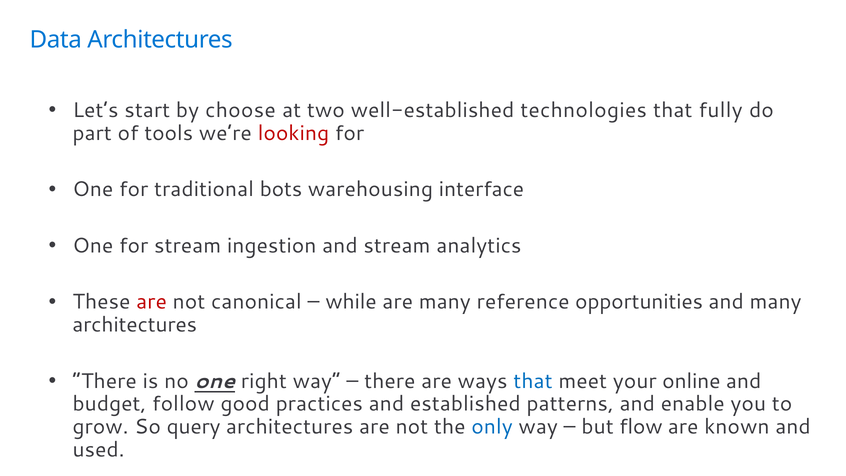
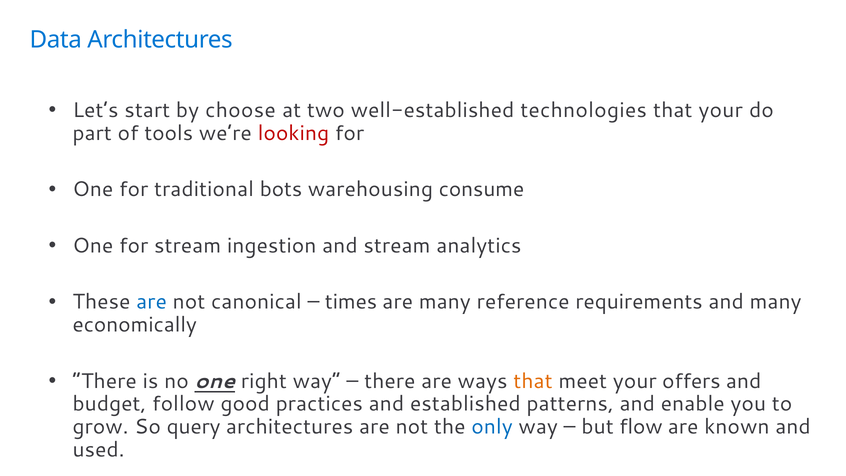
that fully: fully -> your (721, 110)
interface: interface -> consume (481, 189)
are colour: red -> blue (152, 302)
while: while -> times (351, 302)
opportunities: opportunities -> requirements (639, 302)
architectures: architectures -> economically (135, 325)
that colour: blue -> orange (533, 381)
online: online -> offers (691, 381)
